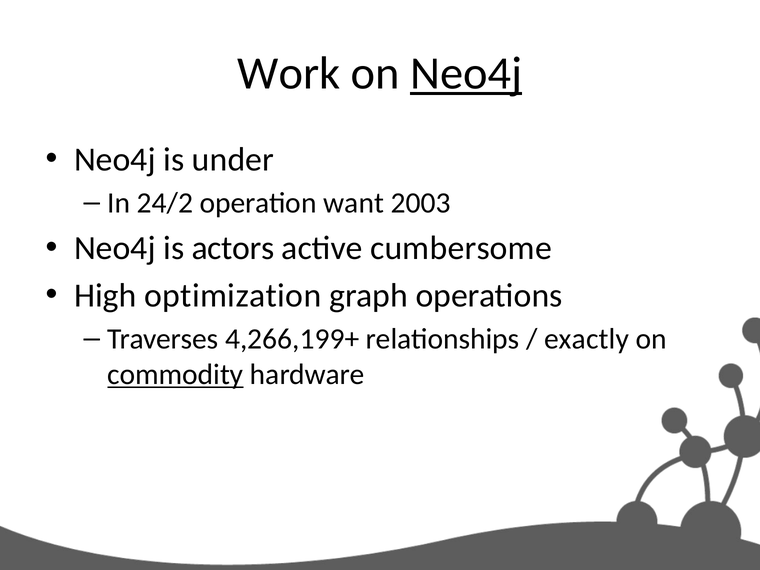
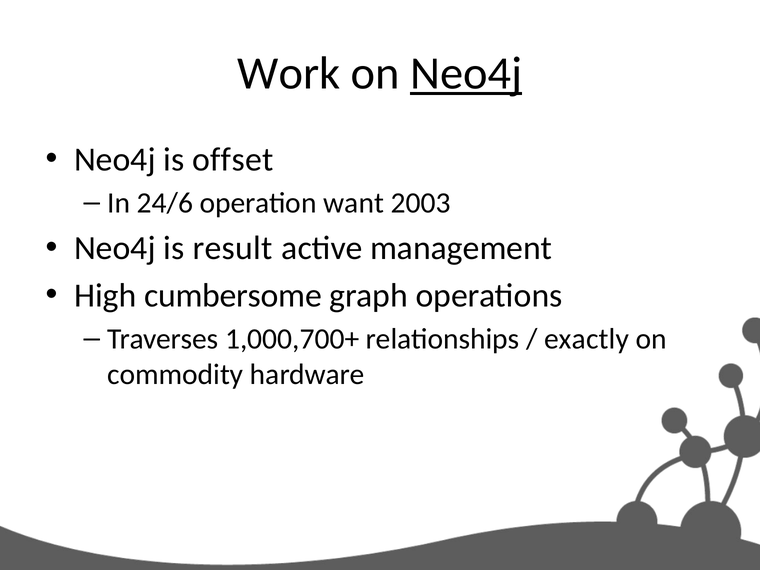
under: under -> offset (233, 159)
24/2: 24/2 -> 24/6 (165, 203)
actors: actors -> result (233, 248)
cumbersome: cumbersome -> management (461, 248)
optimization: optimization -> cumbersome (233, 295)
4,266,199+: 4,266,199+ -> 1,000,700+ (292, 339)
commodity underline: present -> none (175, 374)
